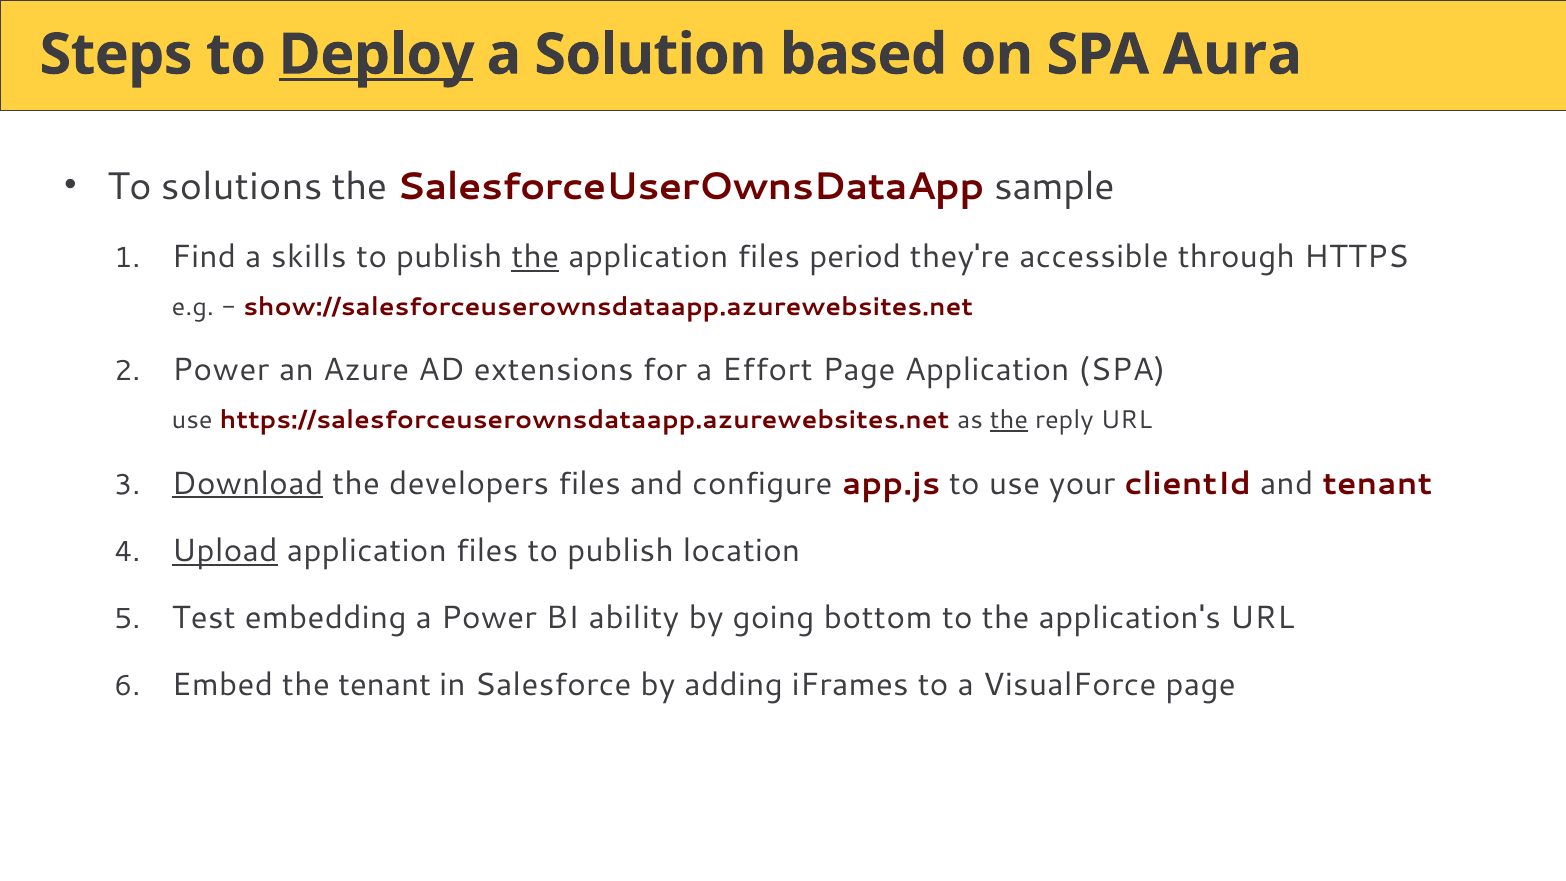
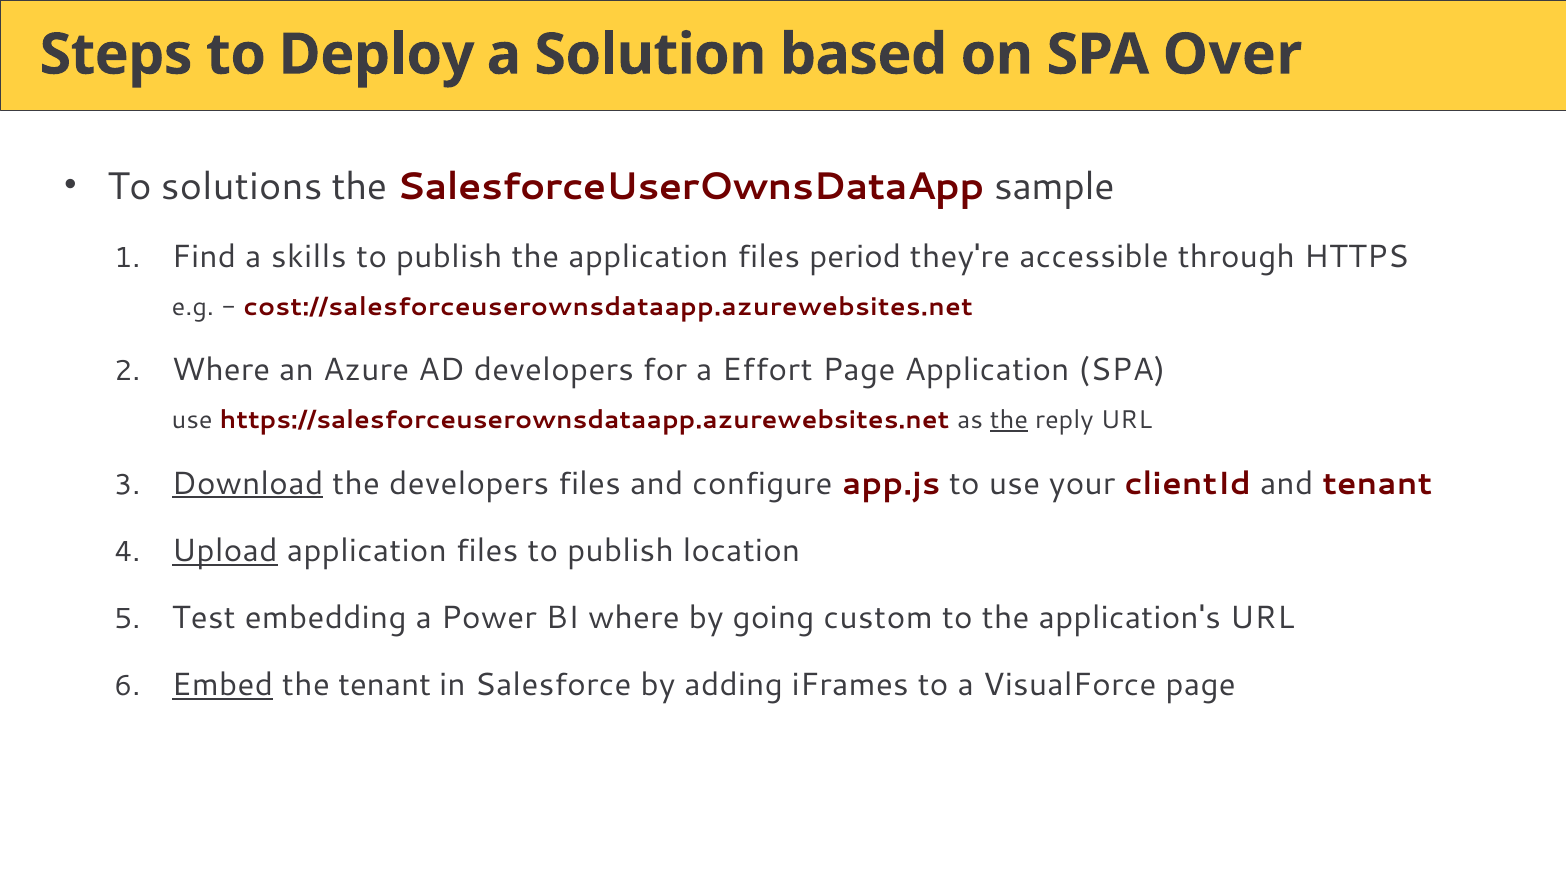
Deploy underline: present -> none (377, 55)
Aura: Aura -> Over (1232, 55)
the underline: present -> none (535, 257)
show://salesforceuserownsdataapp.azurewebsites.net: show://salesforceuserownsdataapp.azurewebsites.net -> cost://salesforceuserownsdataapp.azurewebsites.net (608, 307)
Power: Power -> Where (221, 370)
AD extensions: extensions -> developers (554, 370)
BI ability: ability -> where (634, 618)
bottom: bottom -> custom (878, 618)
Embed underline: none -> present (222, 685)
